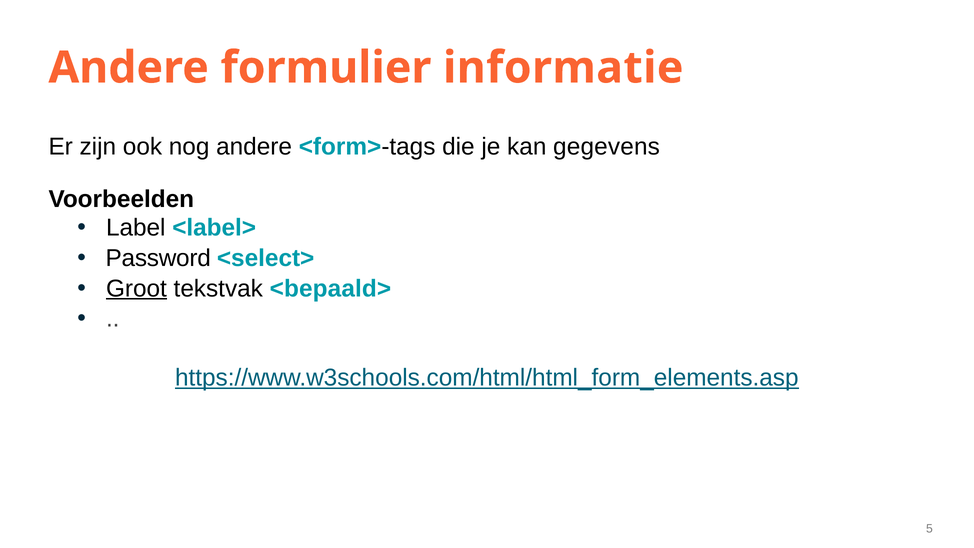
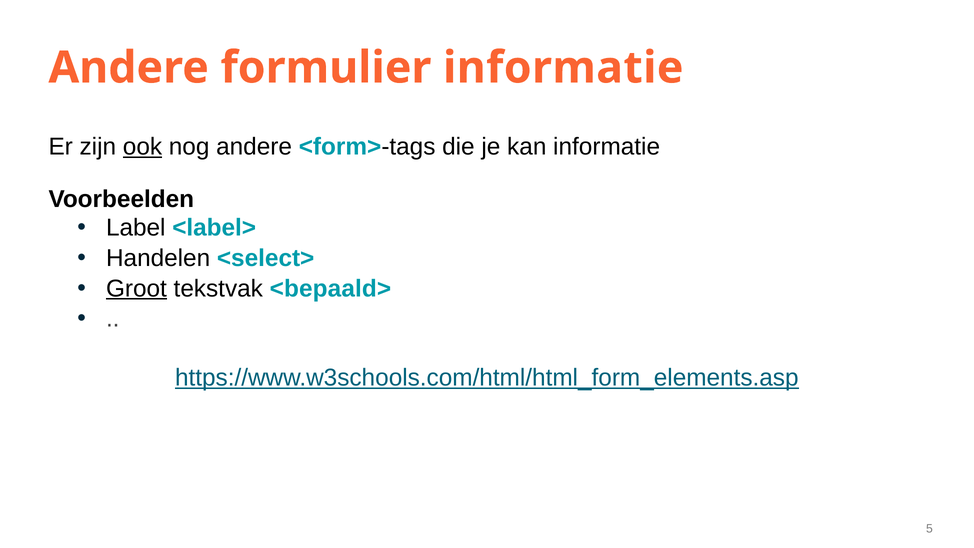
ook underline: none -> present (142, 147)
kan gegevens: gegevens -> informatie (607, 147)
Password: Password -> Handelen (158, 258)
